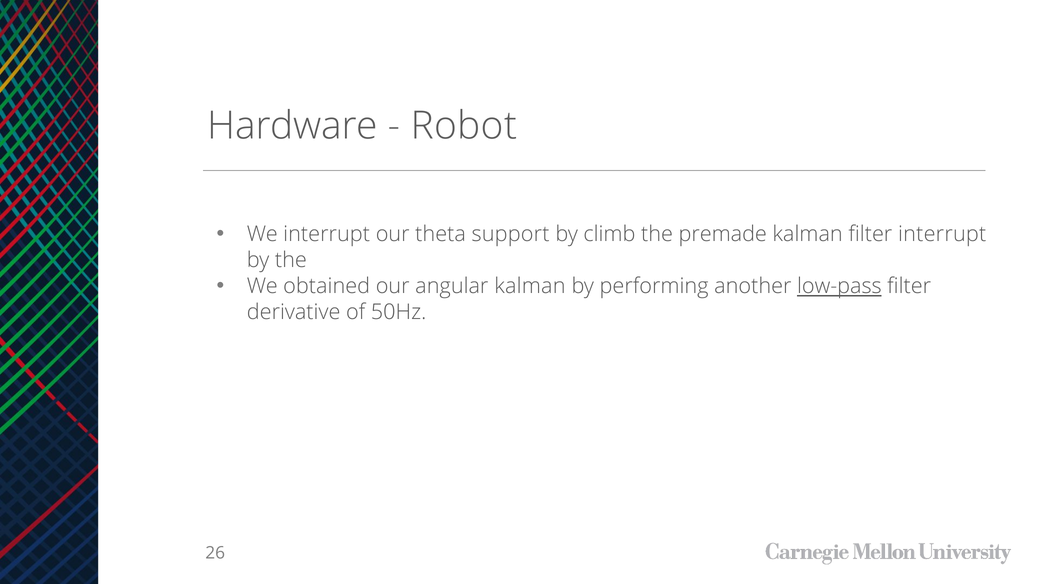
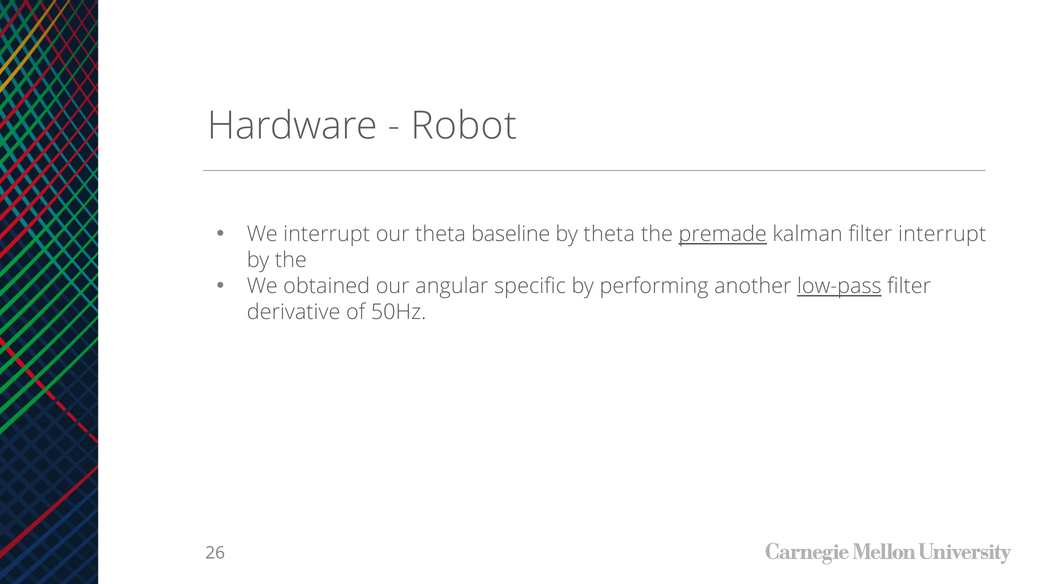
support: support -> baseline (511, 234)
by climb: climb -> theta (609, 234)
premade underline: none -> present (723, 234)
angular kalman: kalman -> specific (530, 287)
